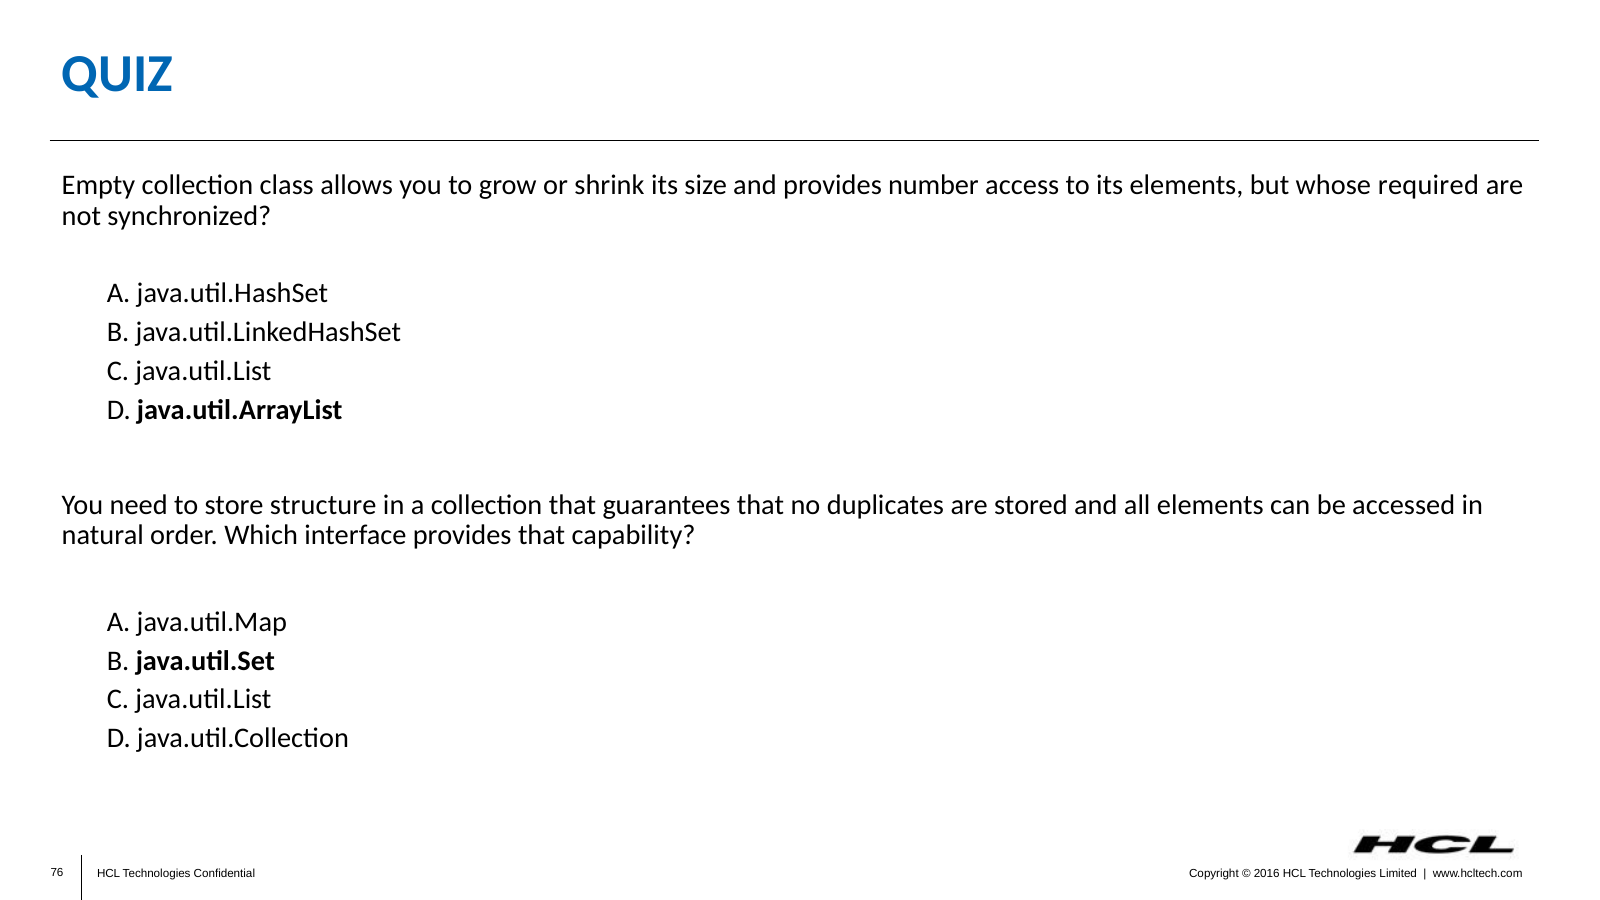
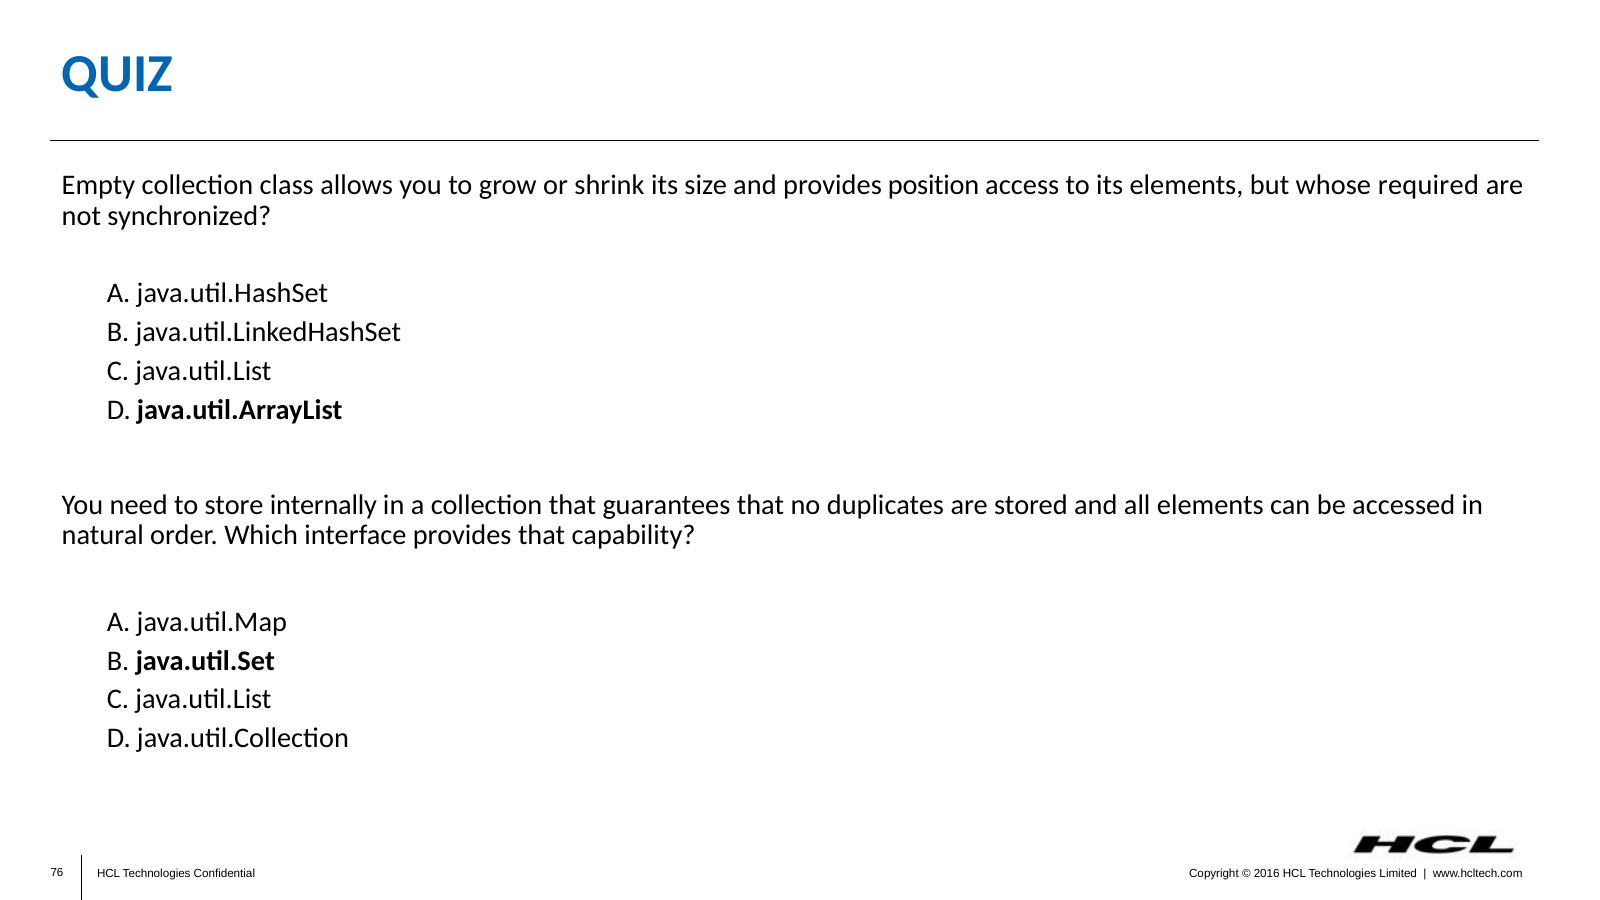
number: number -> position (934, 185)
structure: structure -> internally (323, 505)
